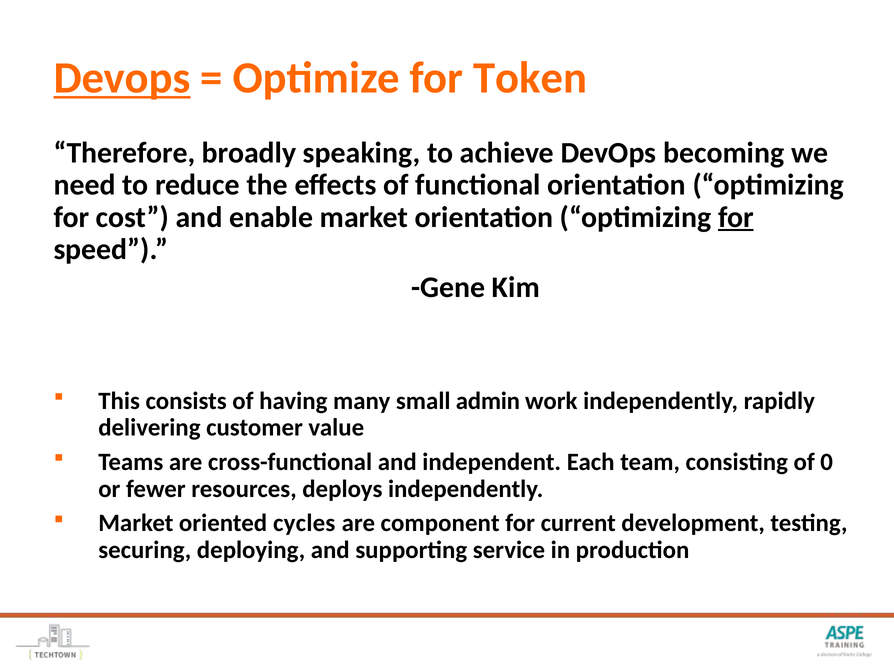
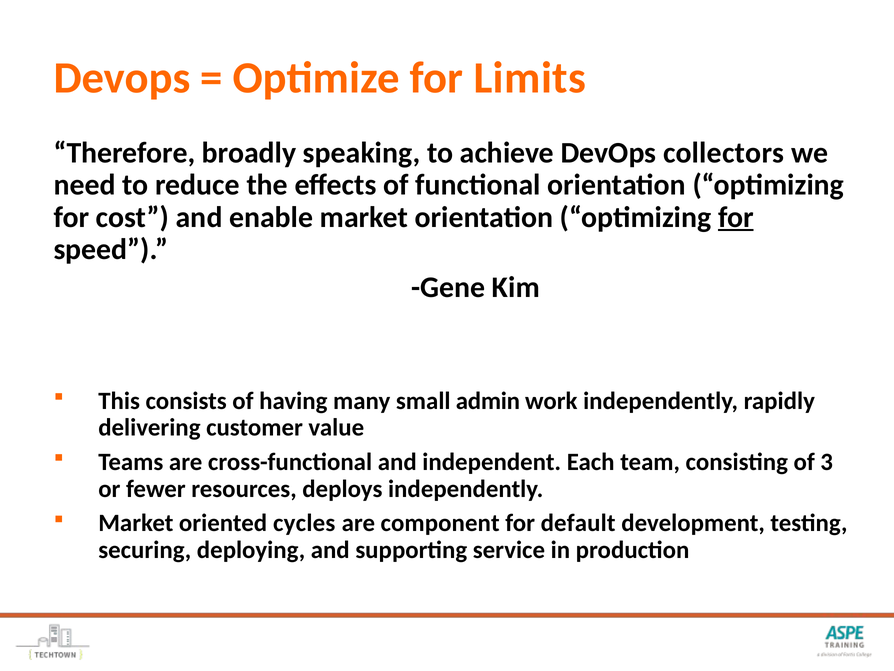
Devops underline: present -> none (122, 78)
Token: Token -> Limits (530, 78)
becoming: becoming -> collectors (724, 153)
0: 0 -> 3 (827, 462)
current: current -> default (578, 523)
